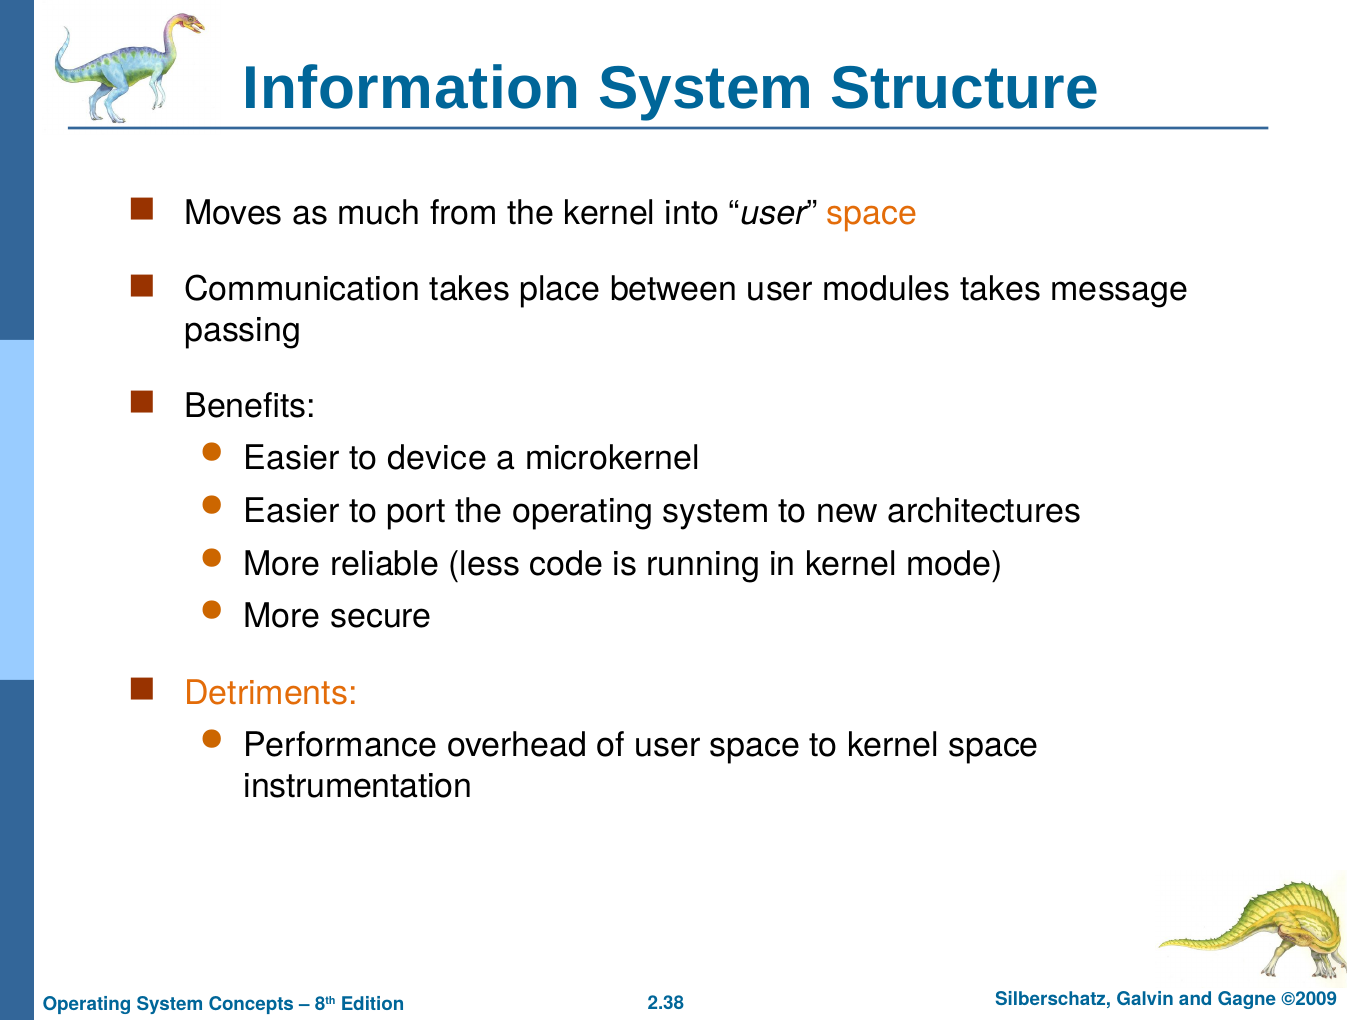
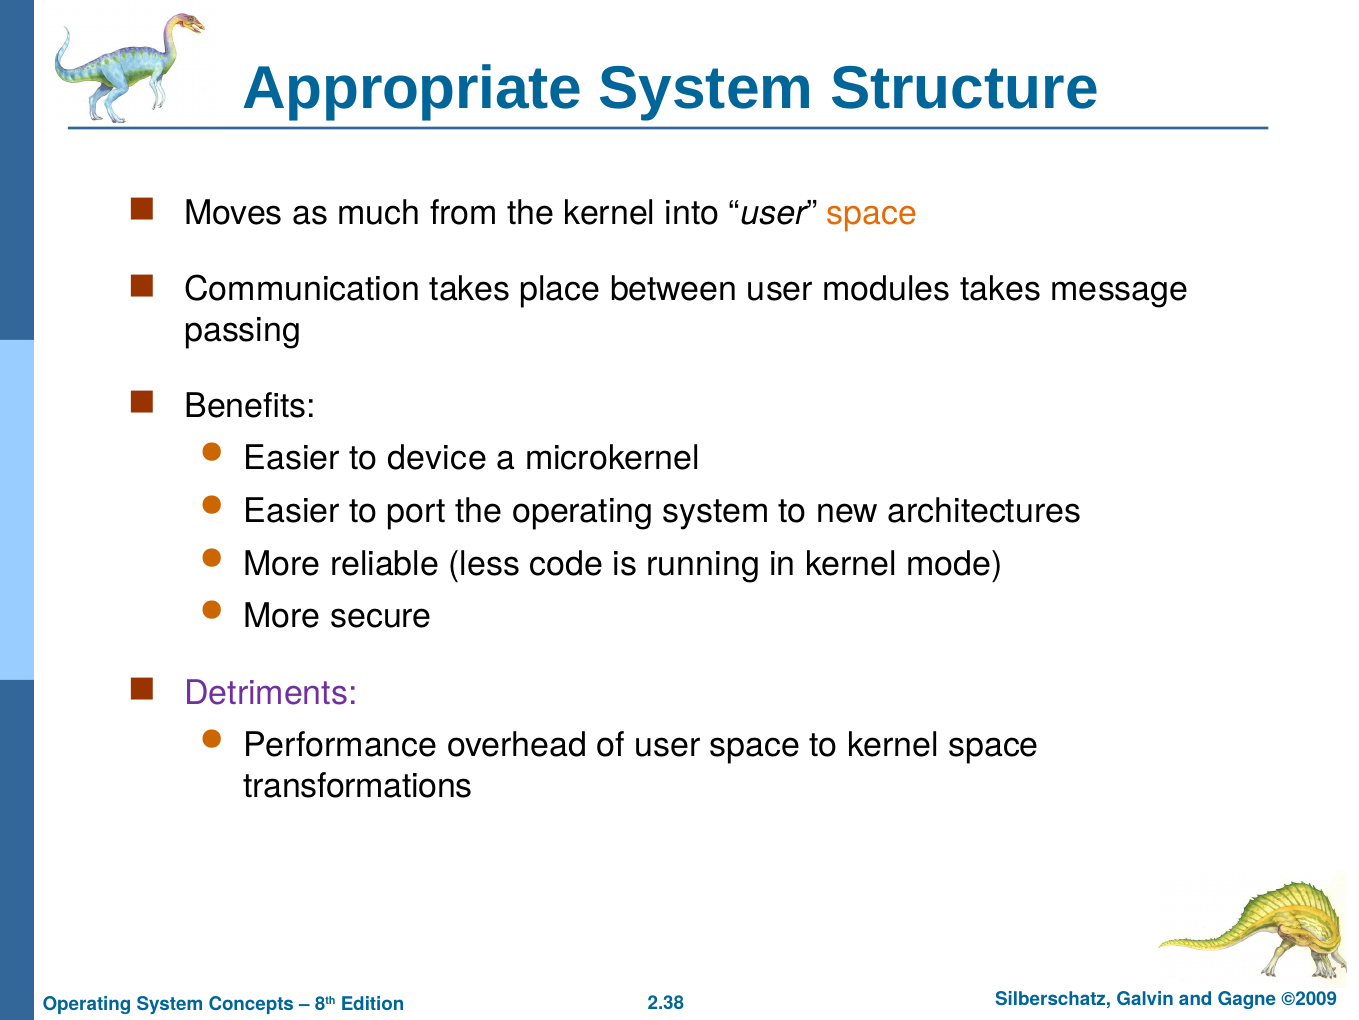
Information: Information -> Appropriate (412, 88)
Detriments colour: orange -> purple (271, 692)
instrumentation: instrumentation -> transformations (358, 786)
